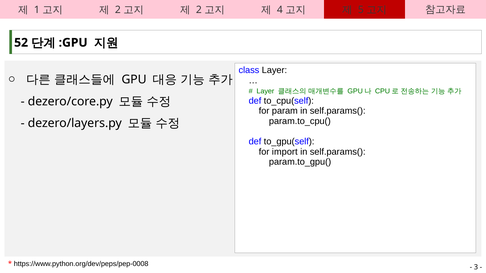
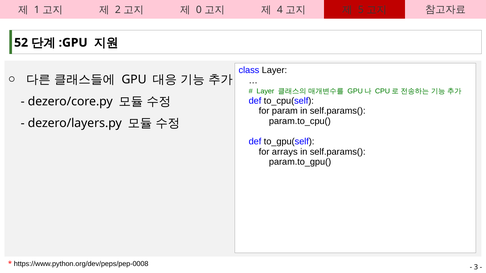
2: 2 -> 0 (199, 10)
import: import -> arrays (285, 152)
